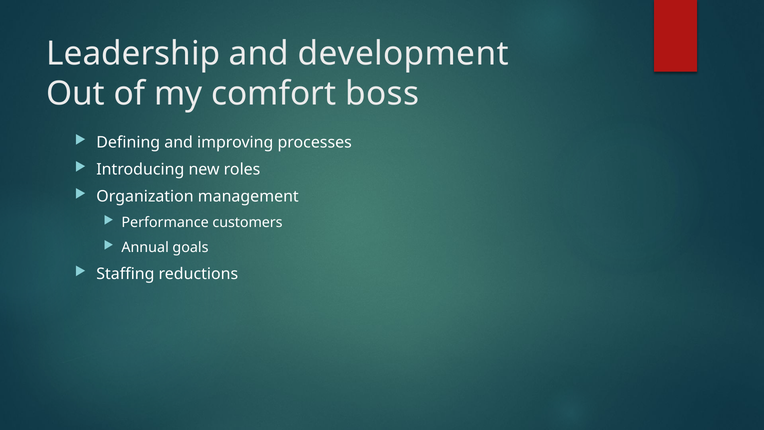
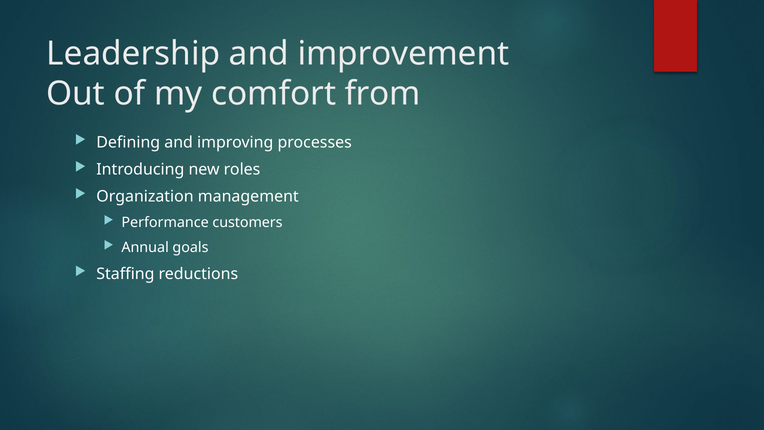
development: development -> improvement (403, 54)
boss: boss -> from (383, 94)
